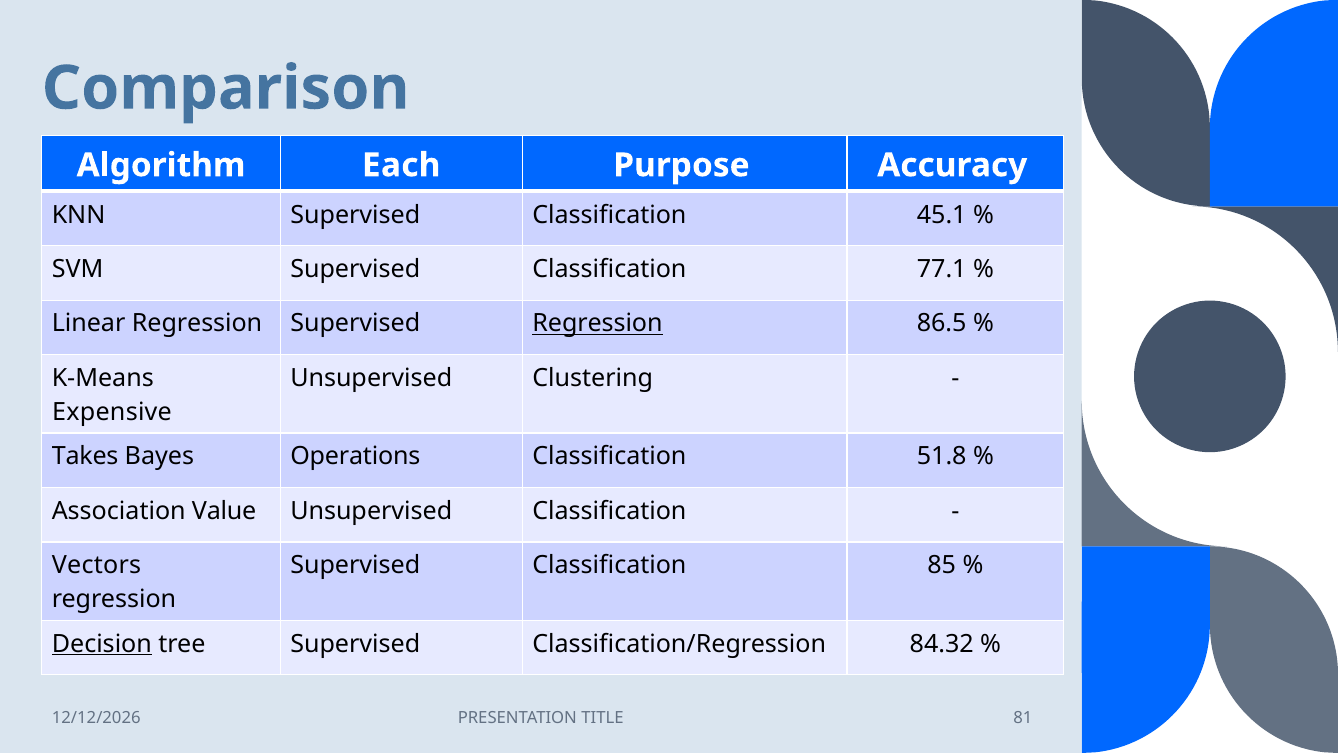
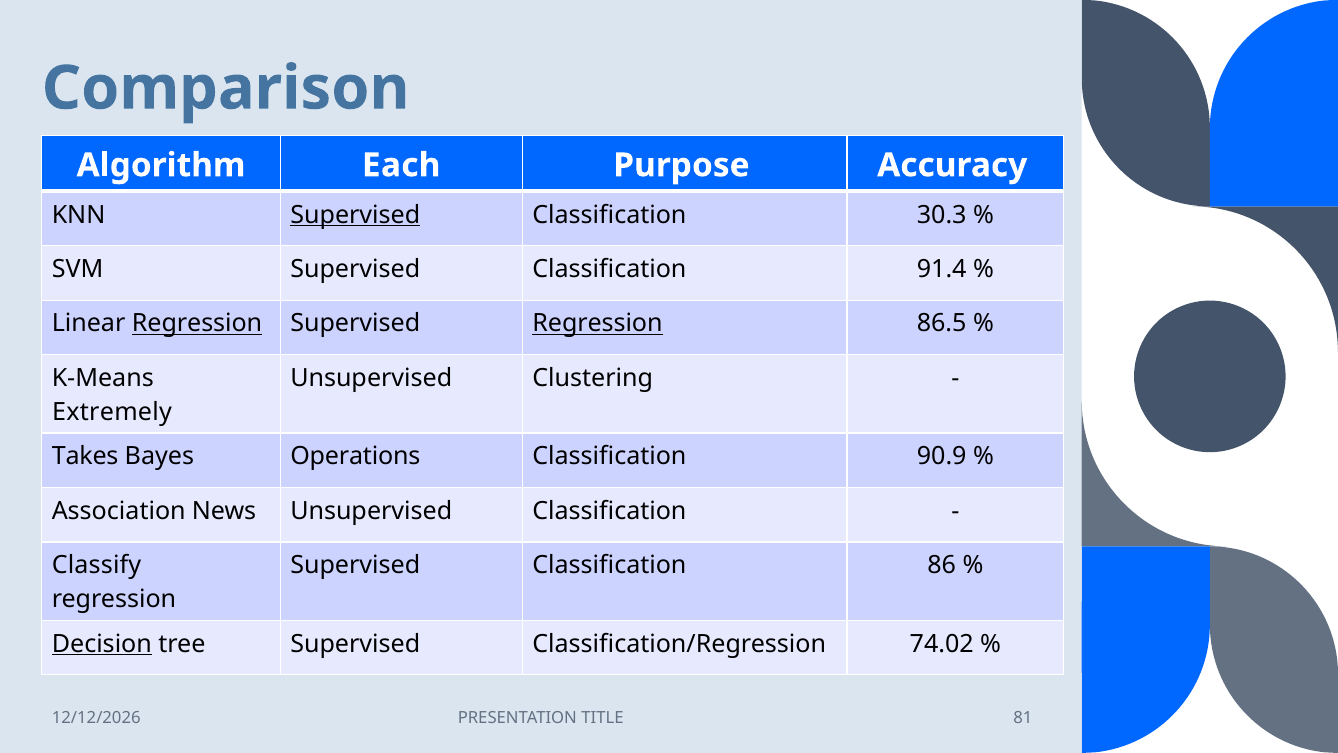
Supervised underline: none -> present (355, 215)
45.1: 45.1 -> 30.3 (942, 215)
77.1: 77.1 -> 91.4 (942, 269)
Regression underline: none -> present (197, 324)
Expensive: Expensive -> Extremely (112, 412)
51.8: 51.8 -> 90.9 (942, 456)
Value: Value -> News (224, 511)
Vectors: Vectors -> Classify (97, 565)
85: 85 -> 86 (942, 565)
84.32: 84.32 -> 74.02 (942, 644)
